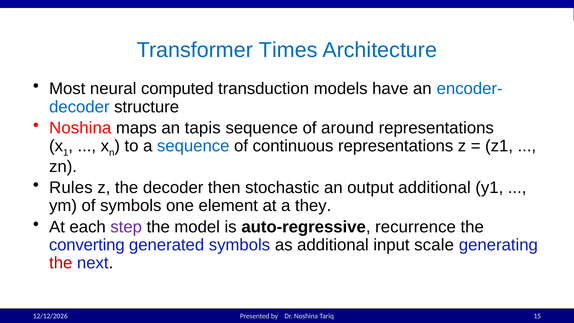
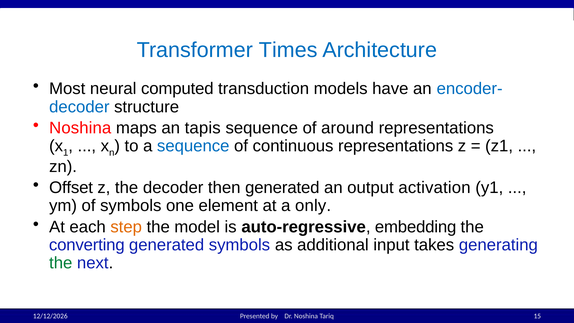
Rules: Rules -> Offset (71, 188)
then stochastic: stochastic -> generated (282, 188)
output additional: additional -> activation (434, 188)
they: they -> only (313, 206)
step colour: purple -> orange (126, 227)
recurrence: recurrence -> embedding (416, 227)
scale: scale -> takes (434, 245)
the colour: red -> green (61, 263)
